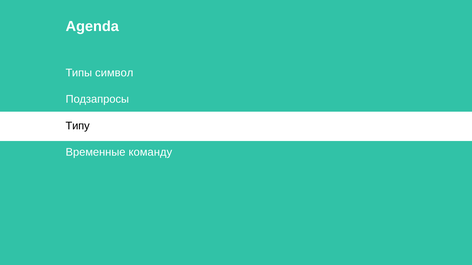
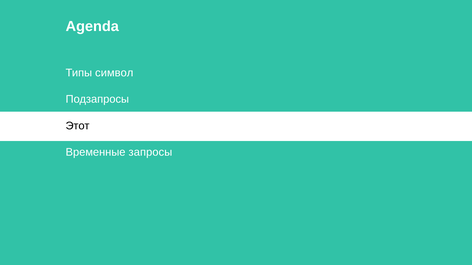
Типу: Типу -> Этот (78, 126)
команду: команду -> запросы (150, 153)
